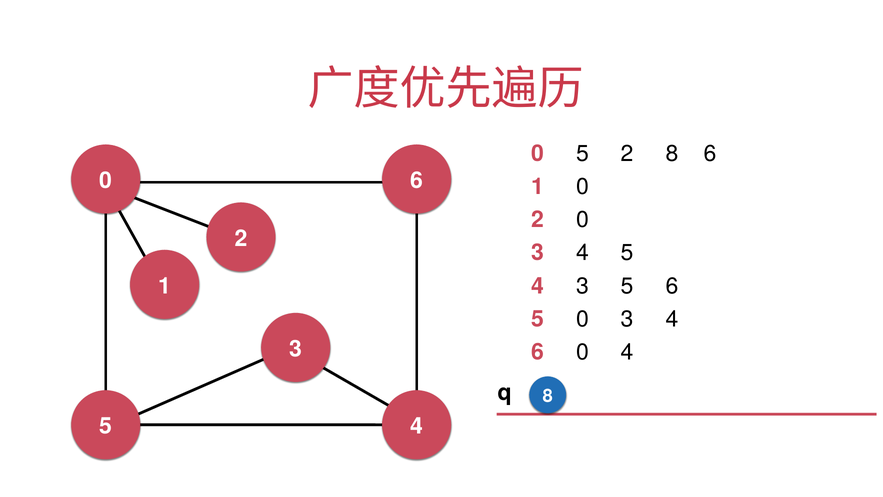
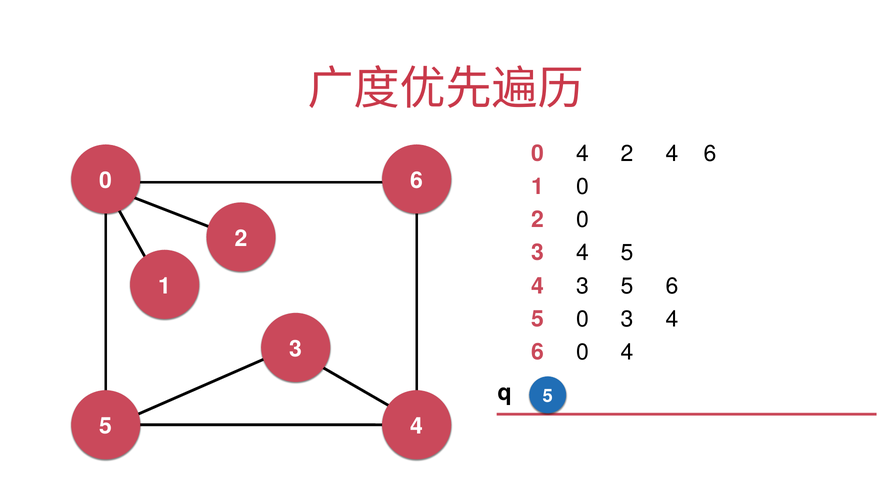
5: 5 -> 4 (583, 153)
2 8: 8 -> 4 (672, 153)
8: 8 -> 5 (548, 396)
